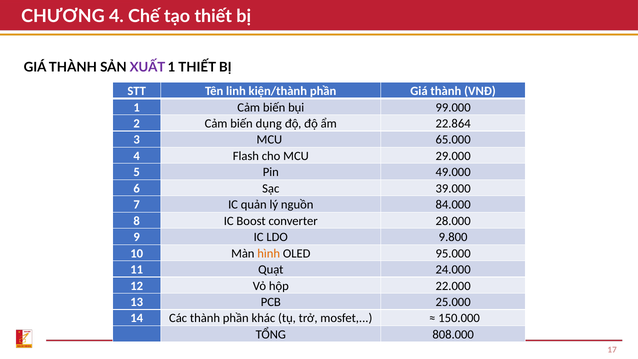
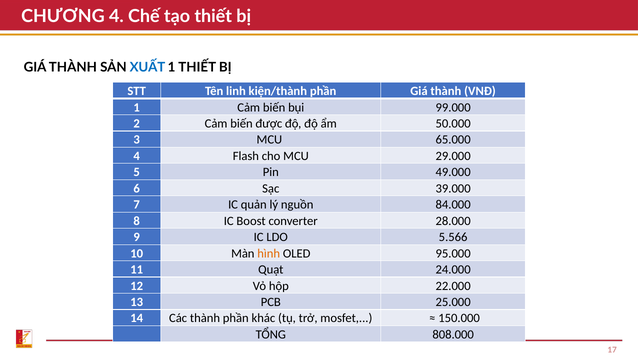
XUẤT colour: purple -> blue (148, 67)
dụng: dụng -> được (269, 124)
22.864: 22.864 -> 50.000 (453, 124)
9.800: 9.800 -> 5.566 (453, 237)
